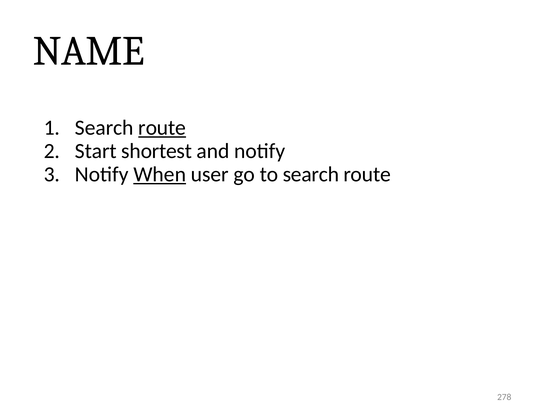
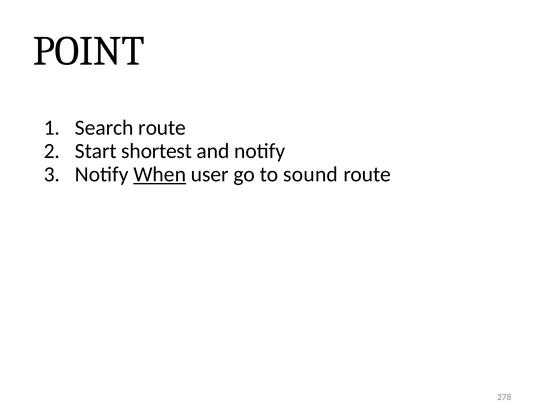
NAME: NAME -> POINT (89, 51)
route underline: present -> none (162, 128)
to search: search -> sound (311, 174)
